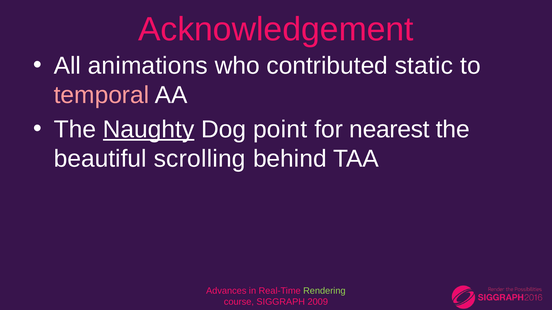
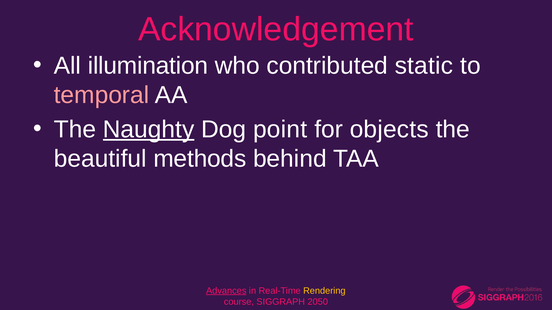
animations: animations -> illumination (148, 66)
nearest: nearest -> objects (389, 130)
scrolling: scrolling -> methods (200, 159)
Advances underline: none -> present (226, 291)
Rendering colour: light green -> yellow (324, 291)
2009: 2009 -> 2050 (318, 302)
